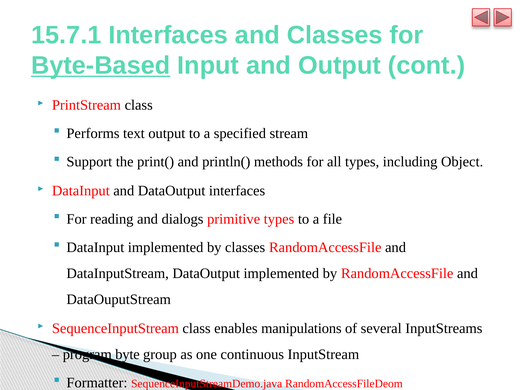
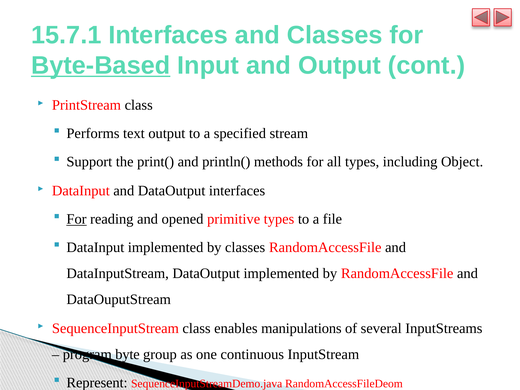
For underline: none -> present (77, 219)
dialogs: dialogs -> opened (183, 219)
Formatter: Formatter -> Represent (97, 383)
